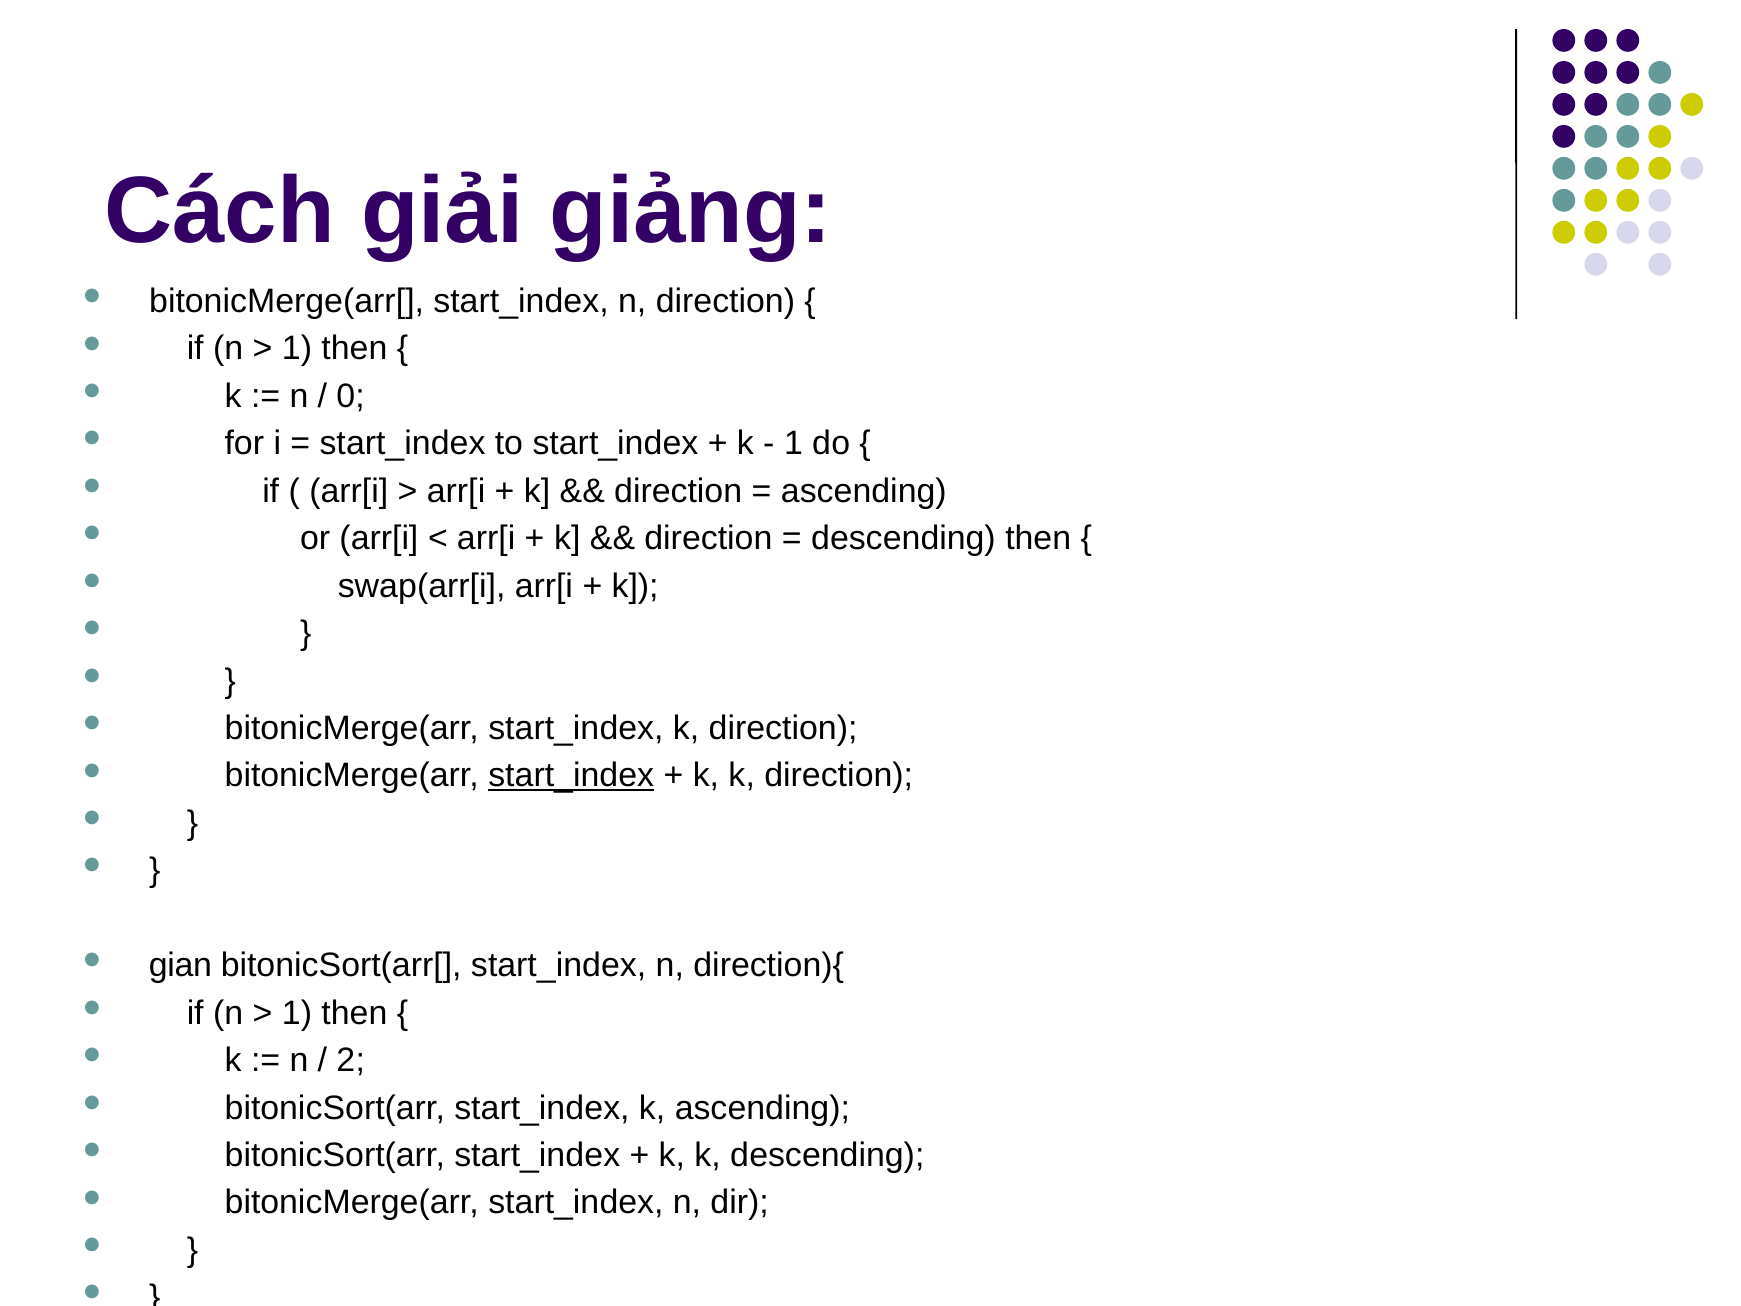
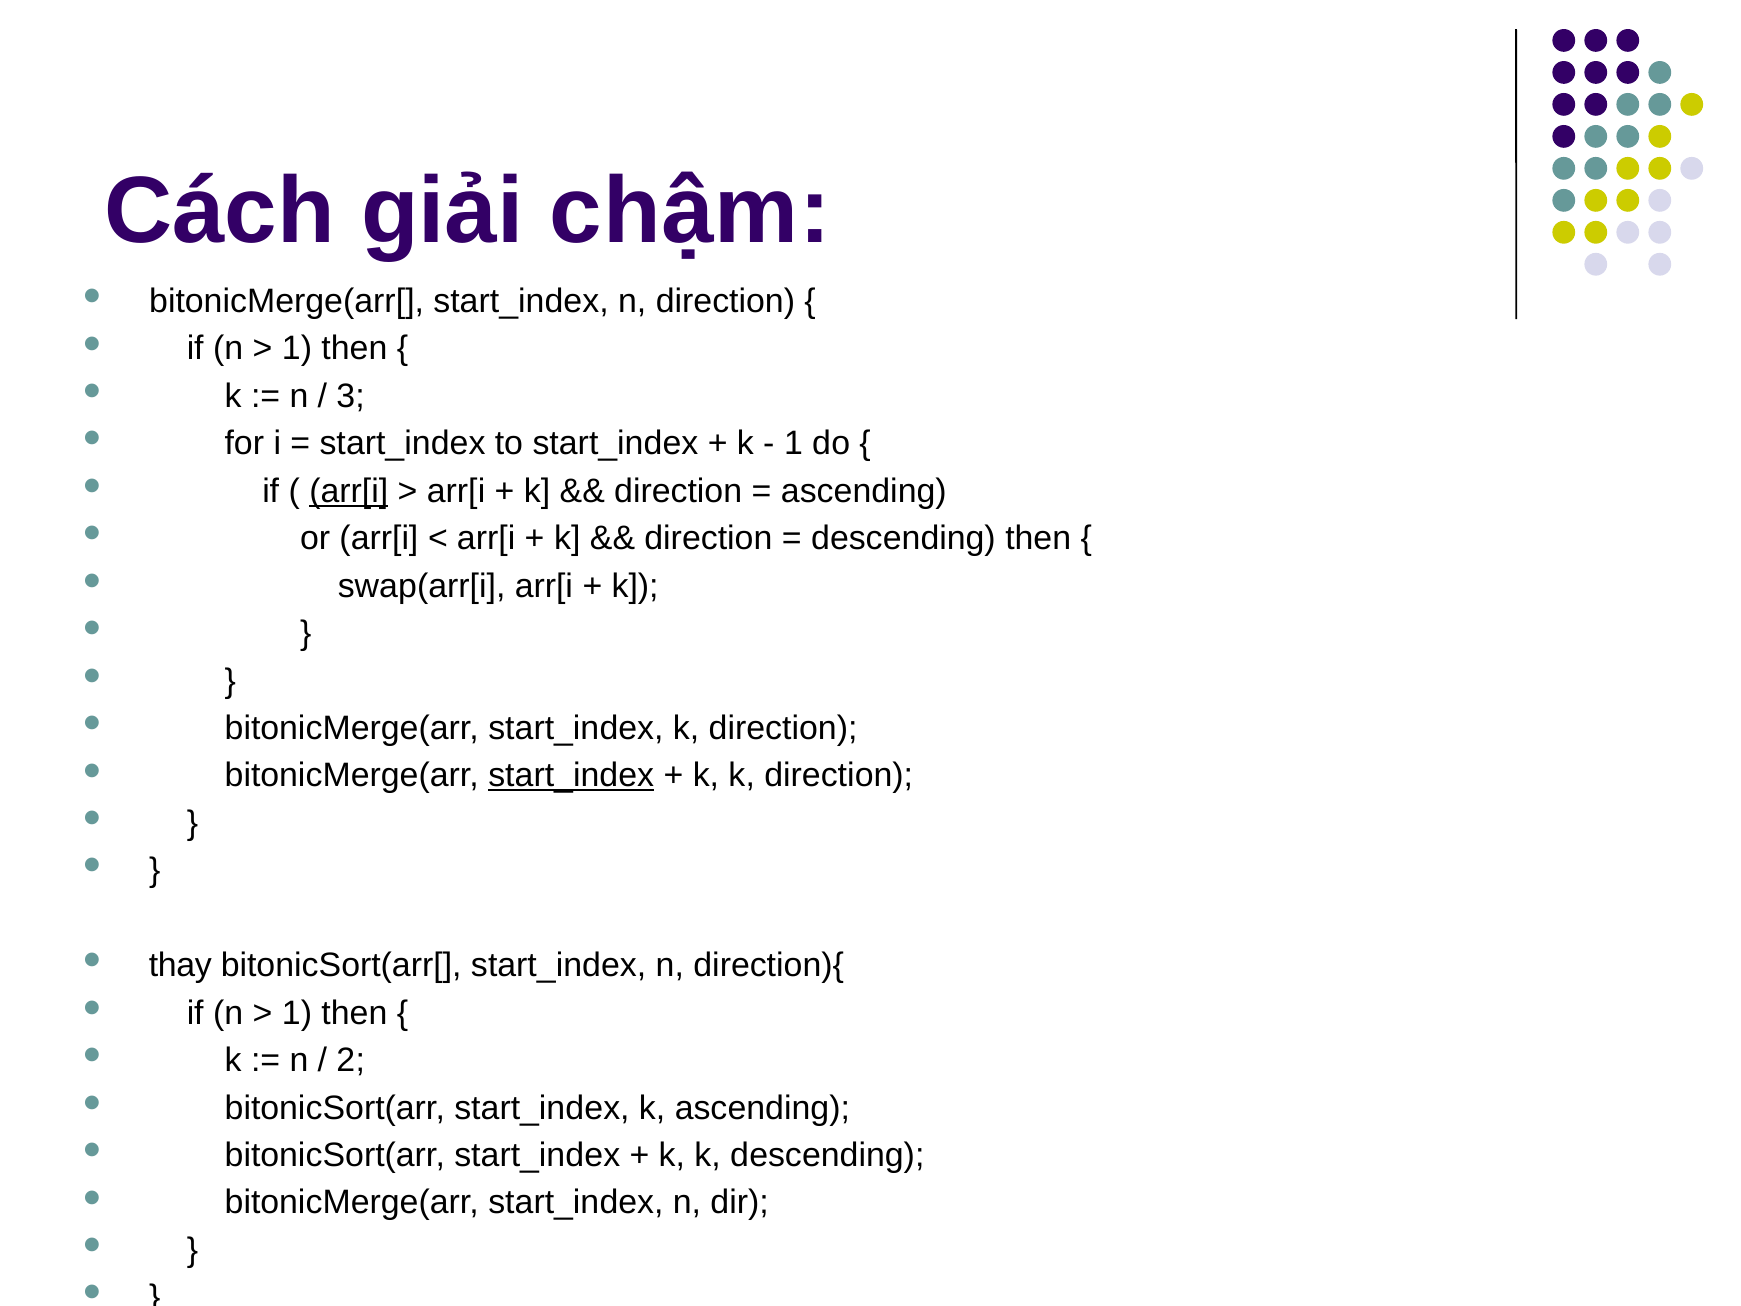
giảng: giảng -> chậm (690, 211)
0: 0 -> 3 (351, 396)
arr[i underline: none -> present (349, 491)
gian: gian -> thay (180, 965)
